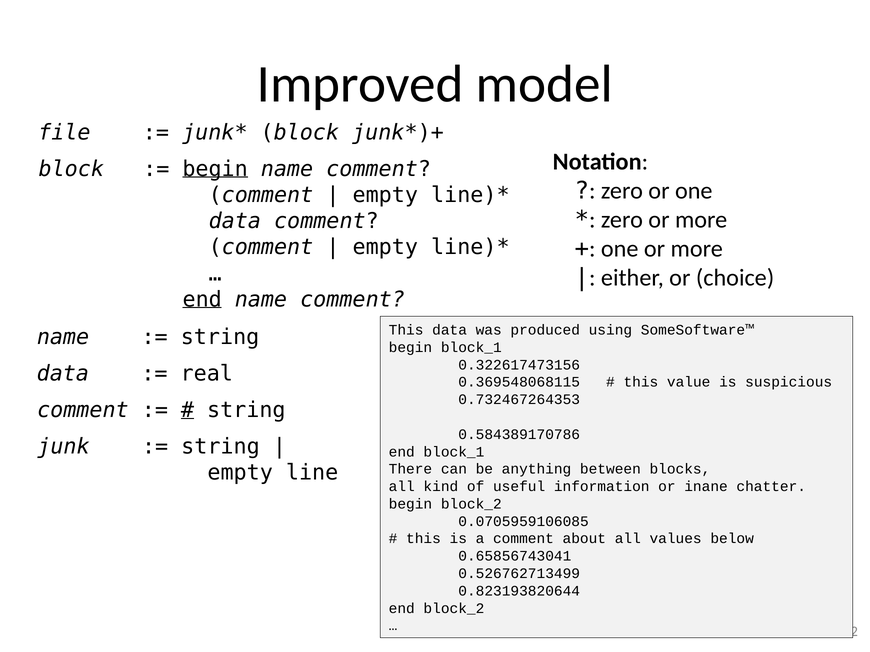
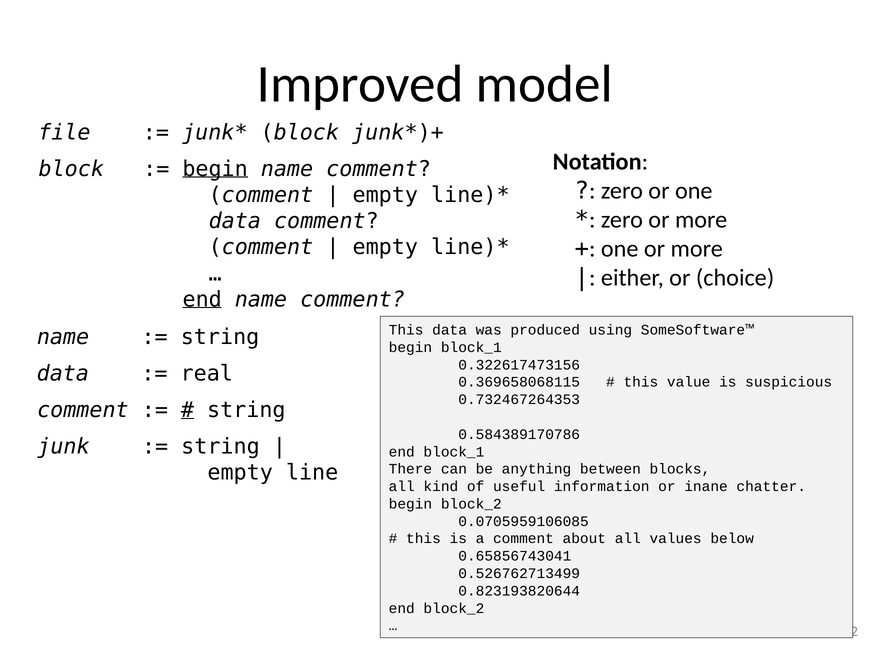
0.369548068115: 0.369548068115 -> 0.369658068115 (519, 383)
